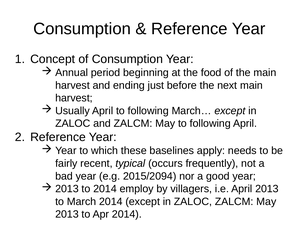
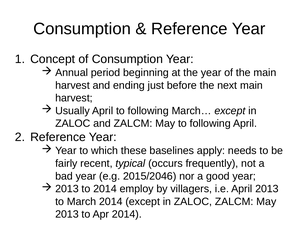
the food: food -> year (211, 72)
2015/2094: 2015/2094 -> 2015/2046 (150, 176)
